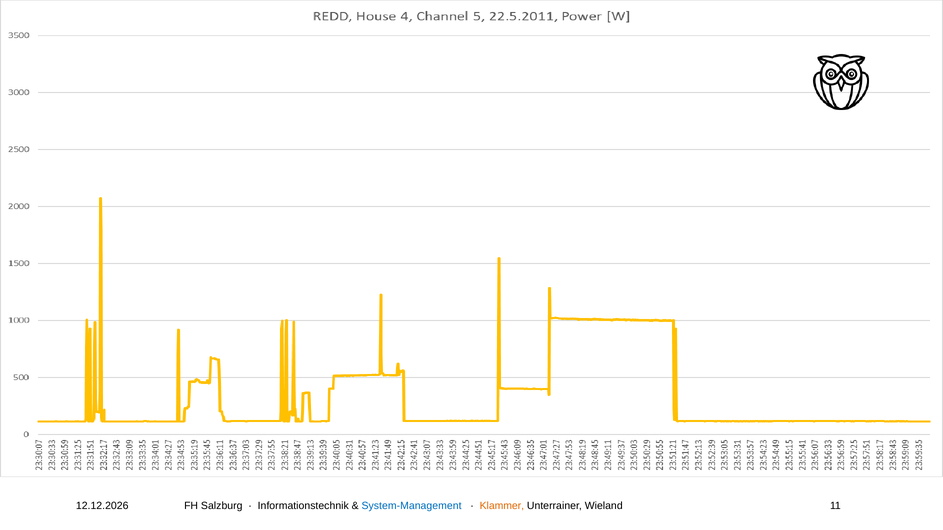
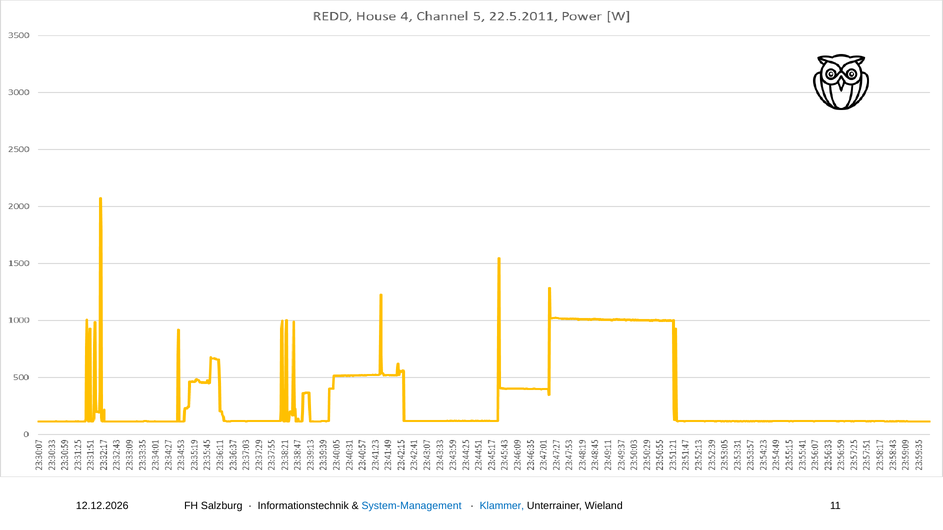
Klammer colour: orange -> blue (502, 506)
